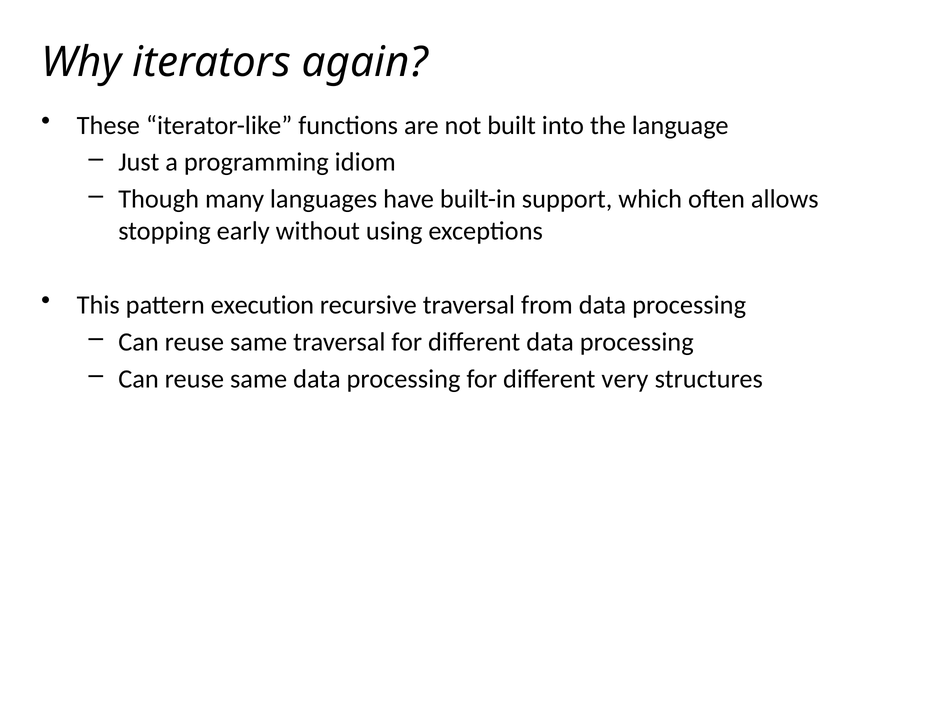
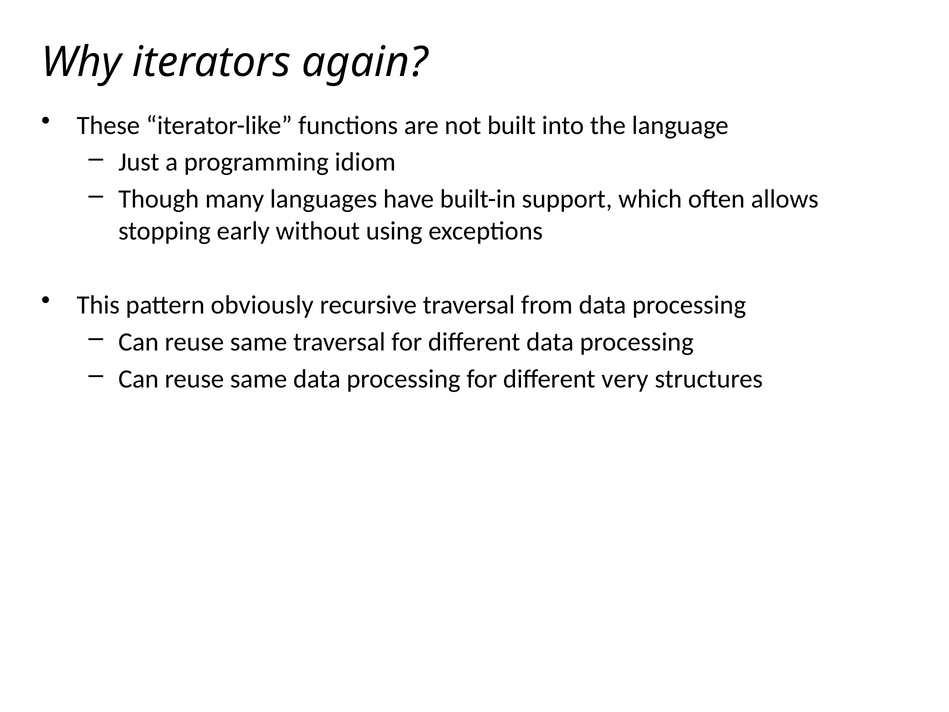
execution: execution -> obviously (262, 305)
